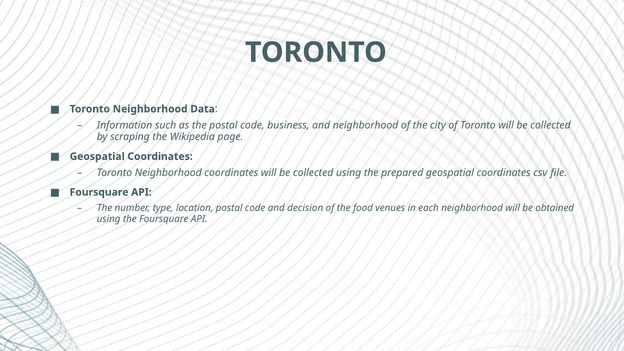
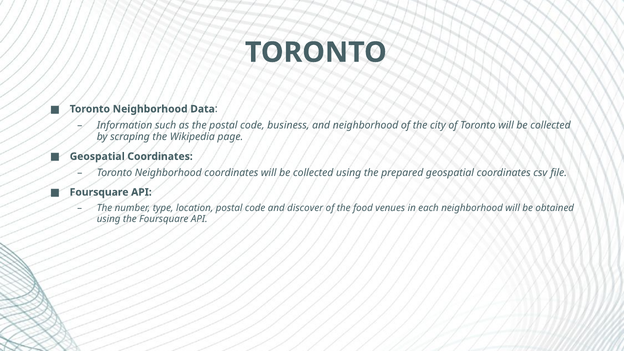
decision: decision -> discover (305, 208)
